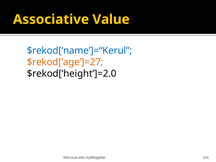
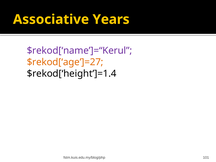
Value: Value -> Years (111, 19)
$rekod[‘name’]=“Kerul colour: blue -> purple (79, 51)
$rekod[‘height’]=2.0: $rekod[‘height’]=2.0 -> $rekod[‘height’]=1.4 (72, 74)
